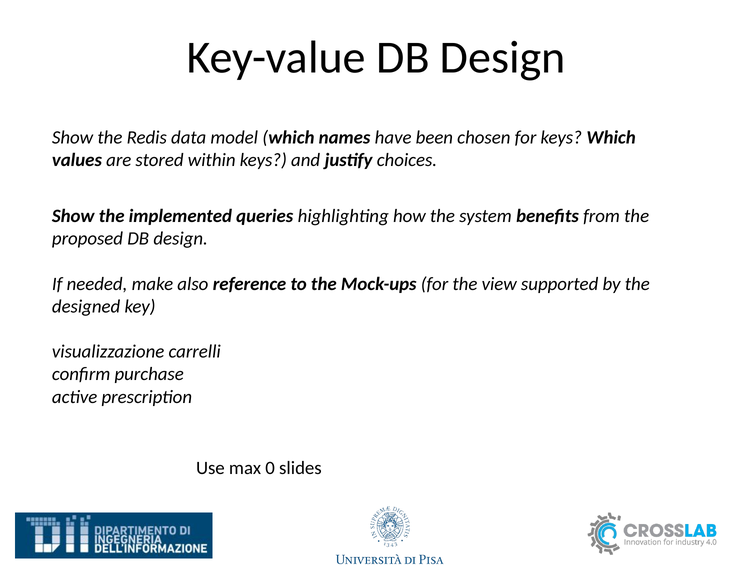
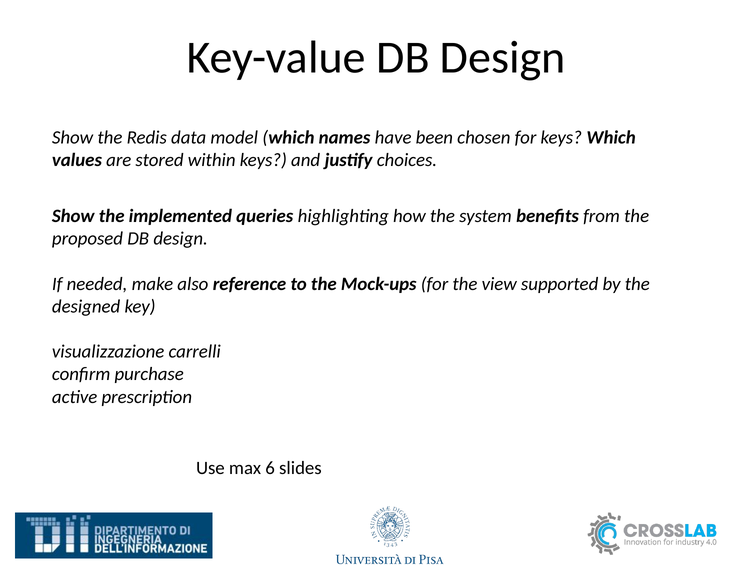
0: 0 -> 6 (270, 468)
